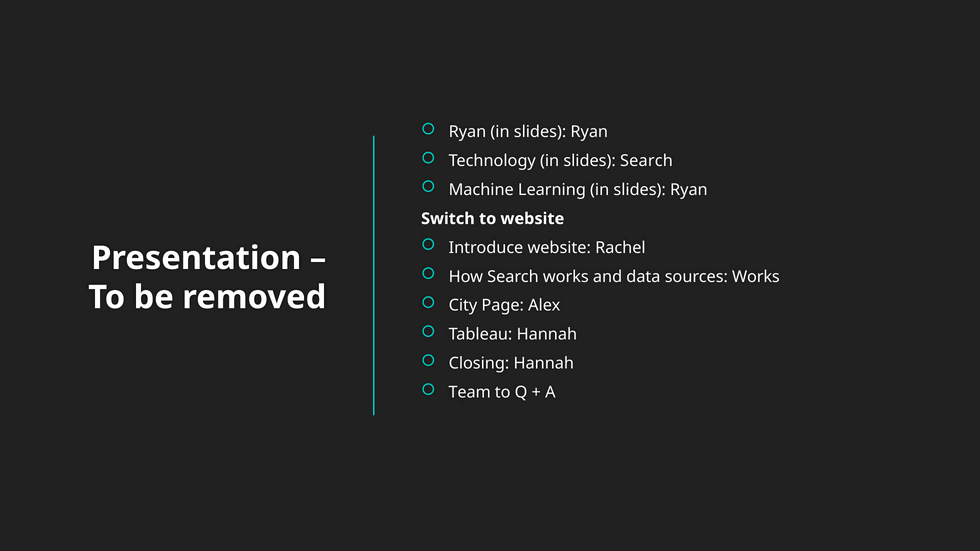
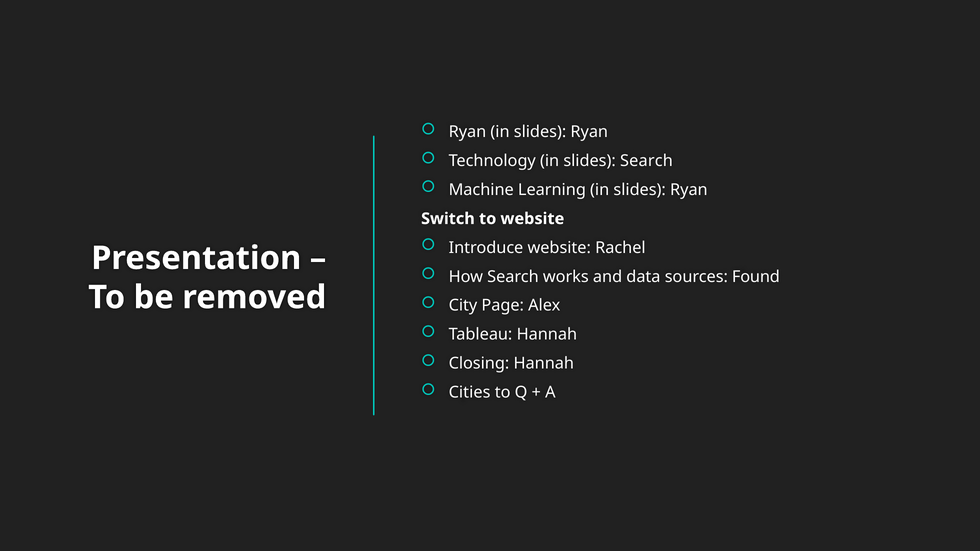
sources Works: Works -> Found (756, 277)
Team: Team -> Cities (470, 393)
